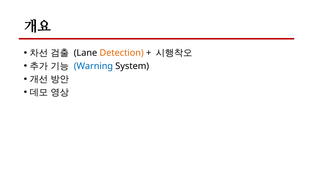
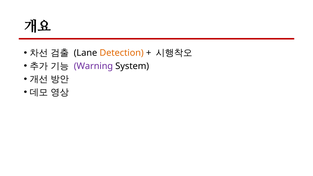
Warning colour: blue -> purple (93, 66)
